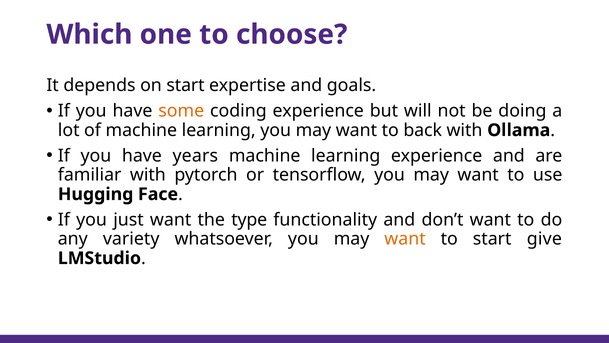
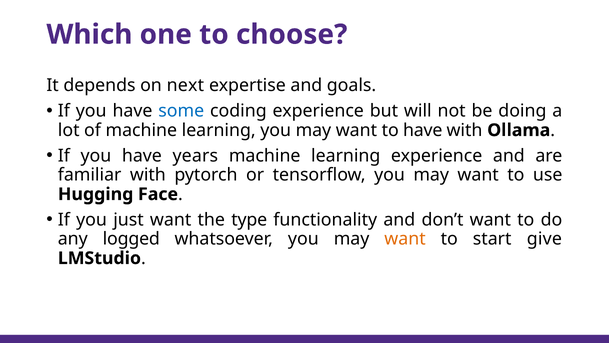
on start: start -> next (185, 85)
some colour: orange -> blue (181, 111)
to back: back -> have (423, 130)
variety: variety -> logged (131, 239)
